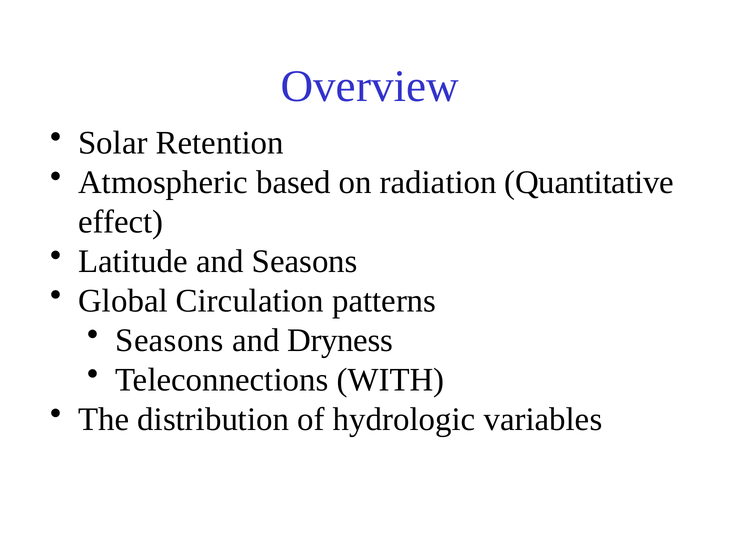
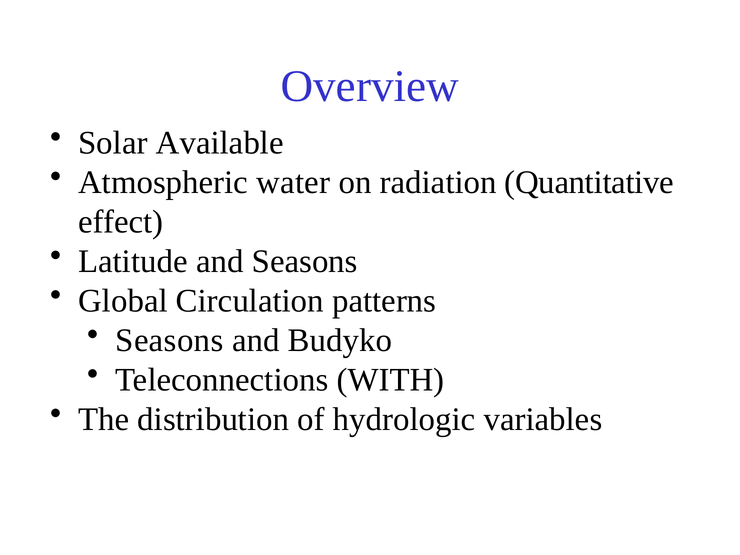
Retention: Retention -> Available (220, 143)
based: based -> water (293, 182)
Dryness: Dryness -> Budyko (340, 340)
